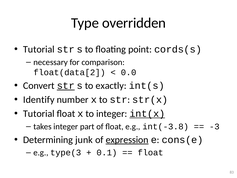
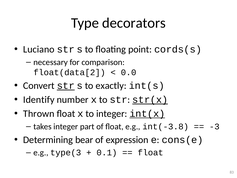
overridden: overridden -> decorators (134, 23)
Tutorial: Tutorial -> Luciano (39, 49)
str(x underline: none -> present (150, 100)
Tutorial: Tutorial -> Thrown (39, 114)
junk: junk -> bear (84, 140)
expression underline: present -> none (127, 140)
